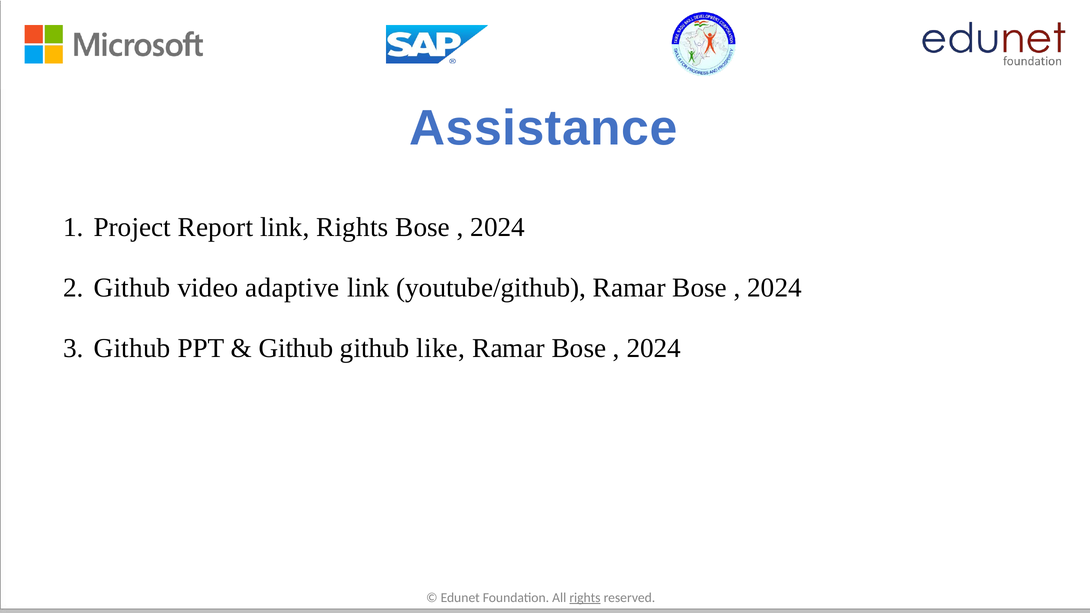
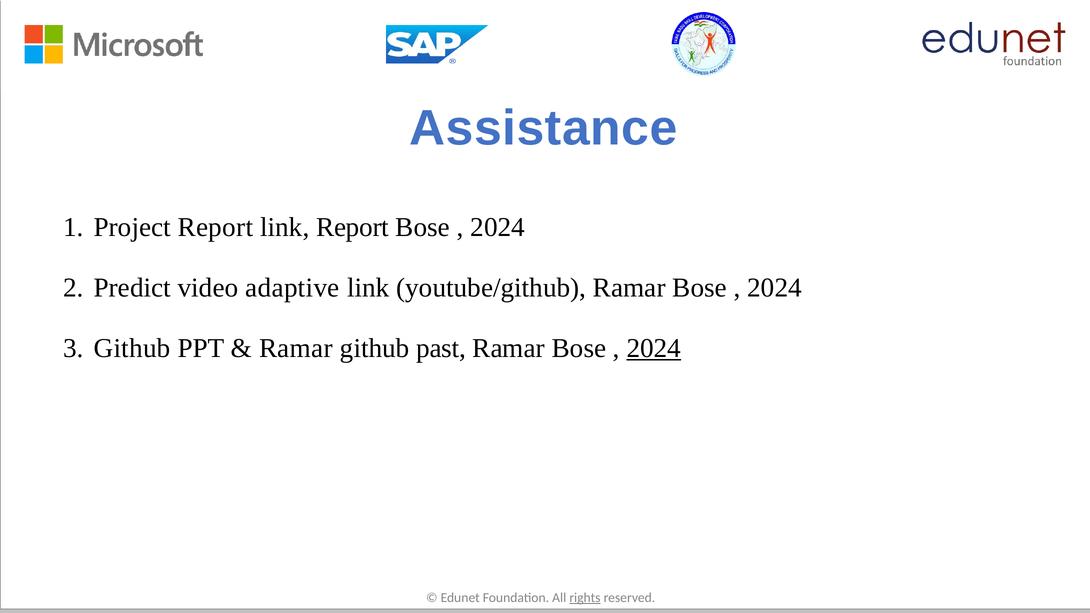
link Rights: Rights -> Report (353, 227)
Github: Github -> Predict (132, 288)
Github: Github -> Ramar (296, 348)
like: like -> past (441, 348)
2024 underline: none -> present (654, 348)
